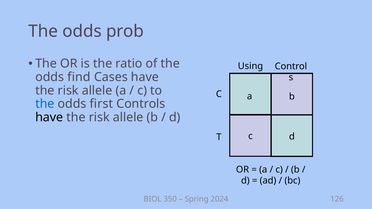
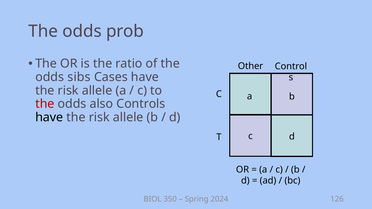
Using: Using -> Other (250, 66)
find: find -> sibs (79, 77)
the colour: blue -> red (45, 104)
first: first -> also (101, 104)
